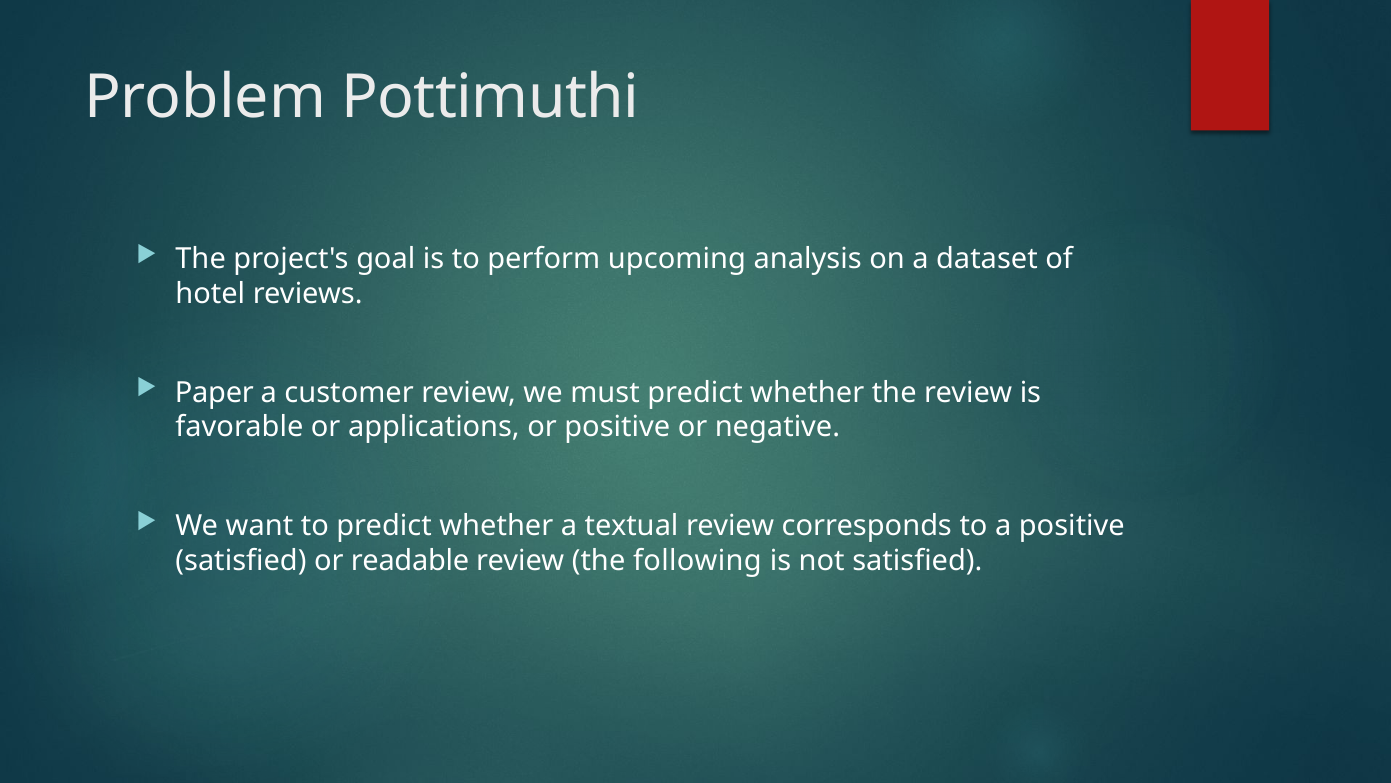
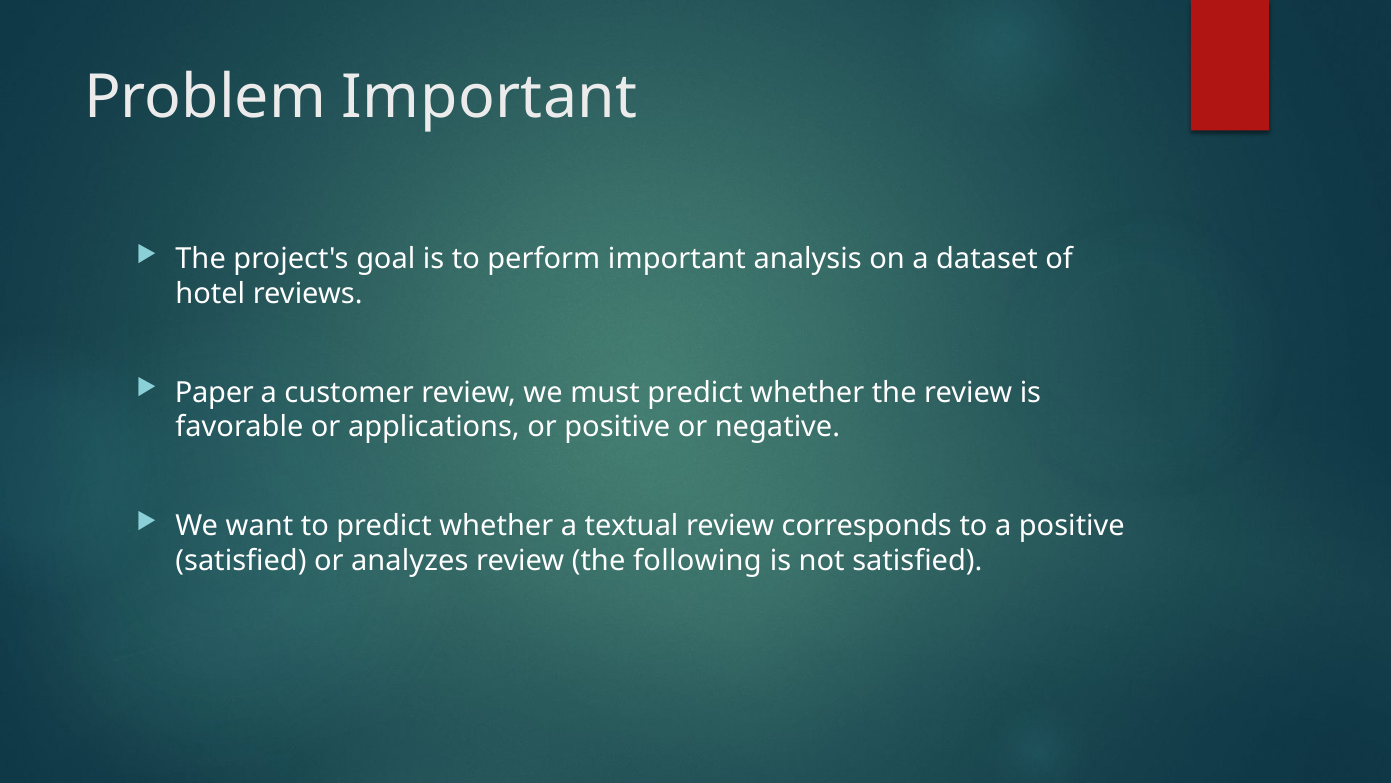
Problem Pottimuthi: Pottimuthi -> Important (490, 98)
perform upcoming: upcoming -> important (677, 259)
readable: readable -> analyzes (410, 560)
